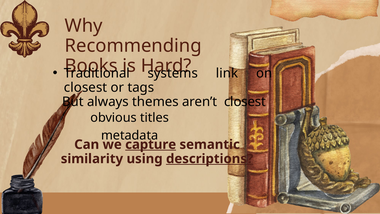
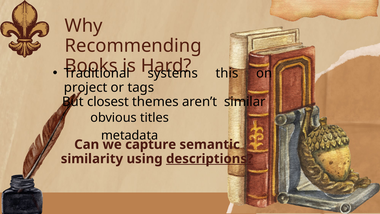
link: link -> this (227, 73)
closest: closest -> project (86, 87)
always: always -> closest (108, 102)
aren’t closest: closest -> similar (245, 102)
capture underline: present -> none (151, 144)
